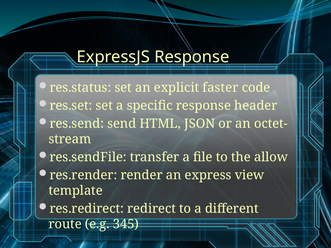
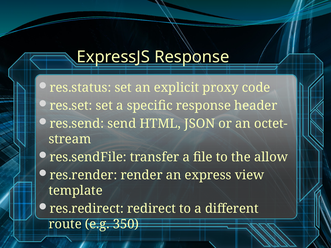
faster: faster -> proxy (221, 88)
345: 345 -> 350 (126, 224)
